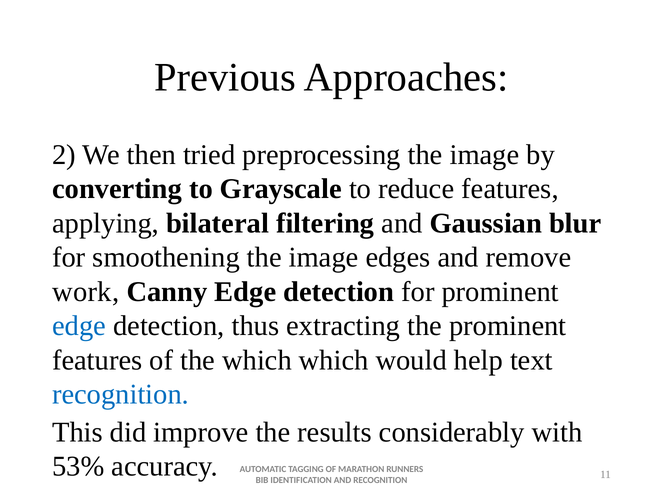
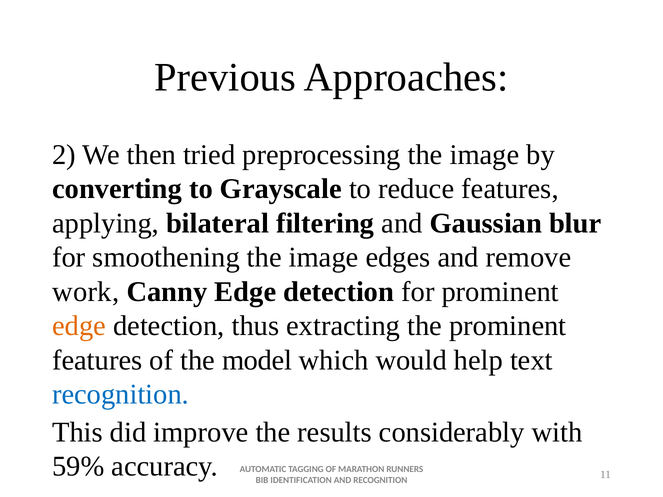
edge colour: blue -> orange (79, 326)
the which: which -> model (257, 360)
53%: 53% -> 59% (78, 467)
